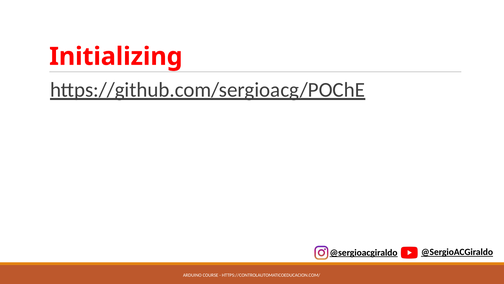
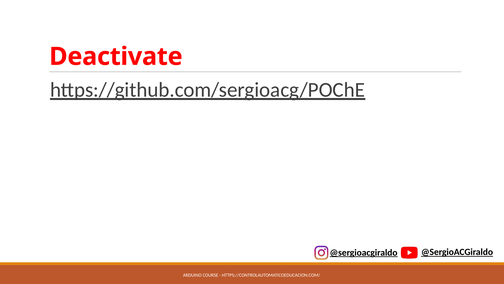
Initializing: Initializing -> Deactivate (116, 56)
